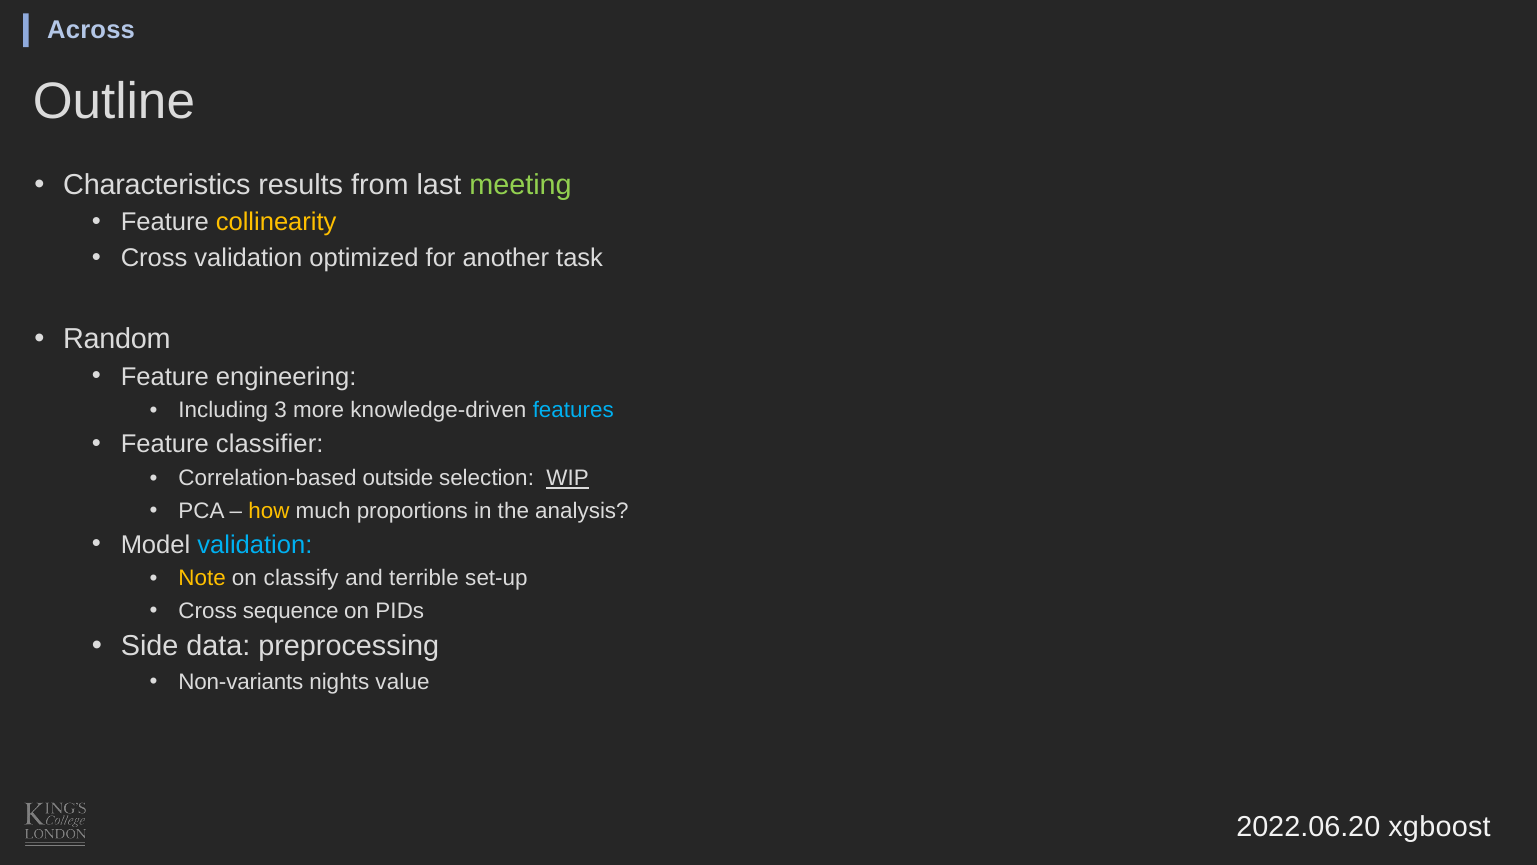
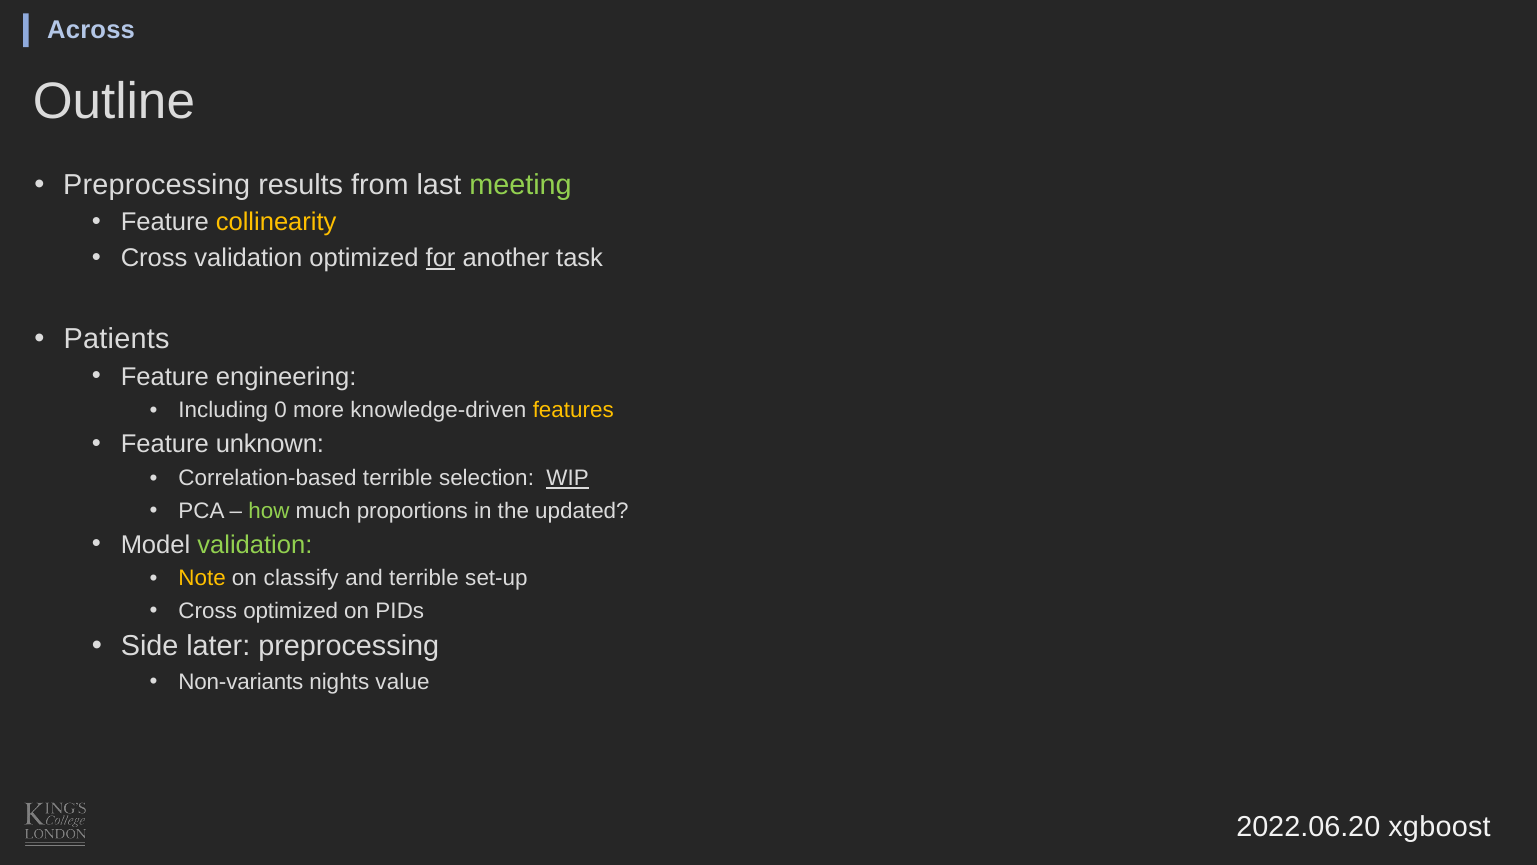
Characteristics: Characteristics -> Preprocessing (157, 185)
for underline: none -> present (441, 258)
Random: Random -> Patients (117, 339)
3: 3 -> 0 (281, 410)
features colour: light blue -> yellow (573, 410)
classifier: classifier -> unknown (270, 444)
Correlation-based outside: outside -> terrible (398, 478)
how colour: yellow -> light green (269, 510)
analysis: analysis -> updated (582, 510)
validation colour: light blue -> light green (255, 544)
Cross sequence: sequence -> optimized (291, 610)
data: data -> later (218, 646)
